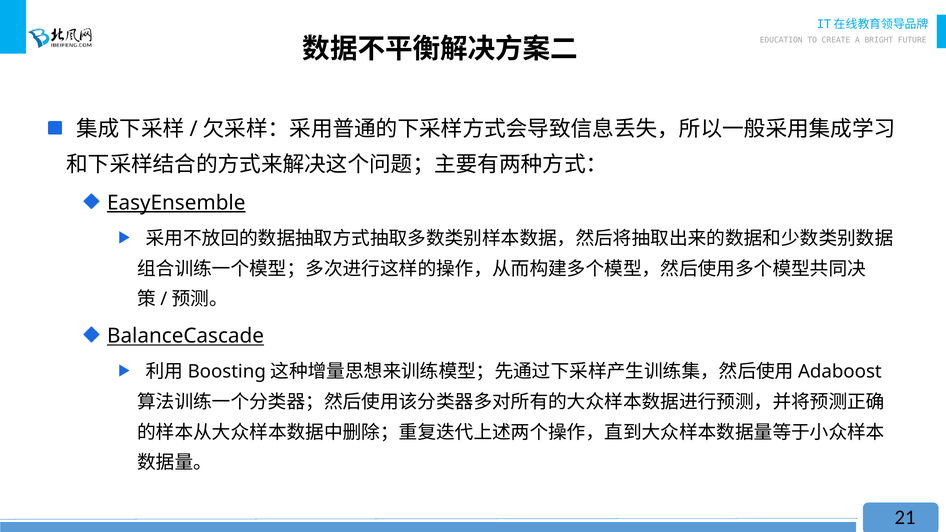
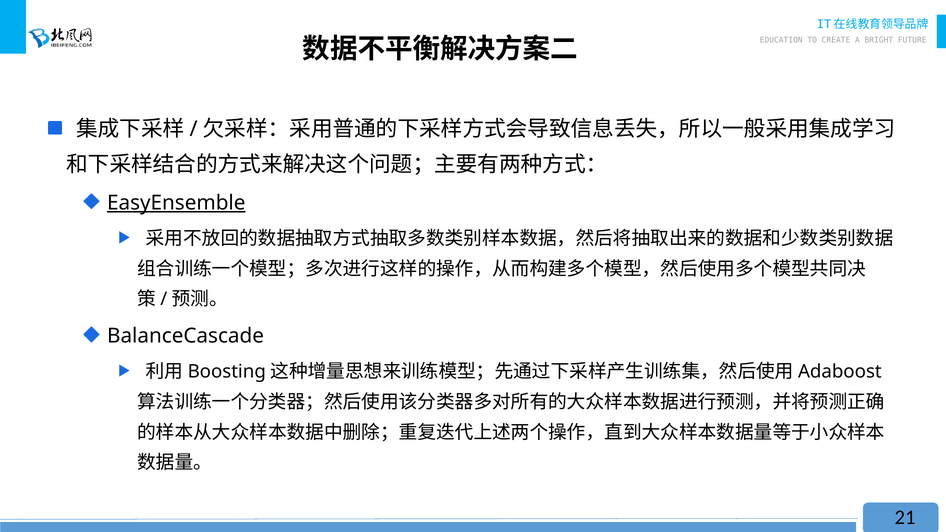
BalanceCascade underline: present -> none (185, 336)
